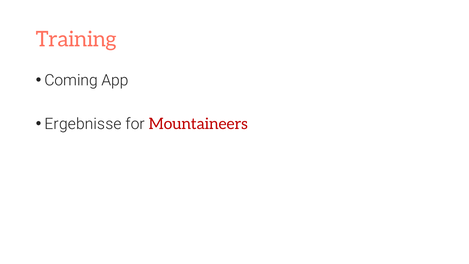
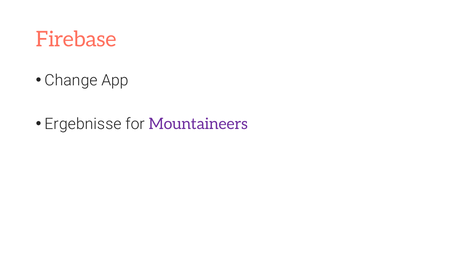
Training: Training -> Firebase (76, 39)
Coming: Coming -> Change (71, 80)
Mountaineers colour: red -> purple (198, 124)
